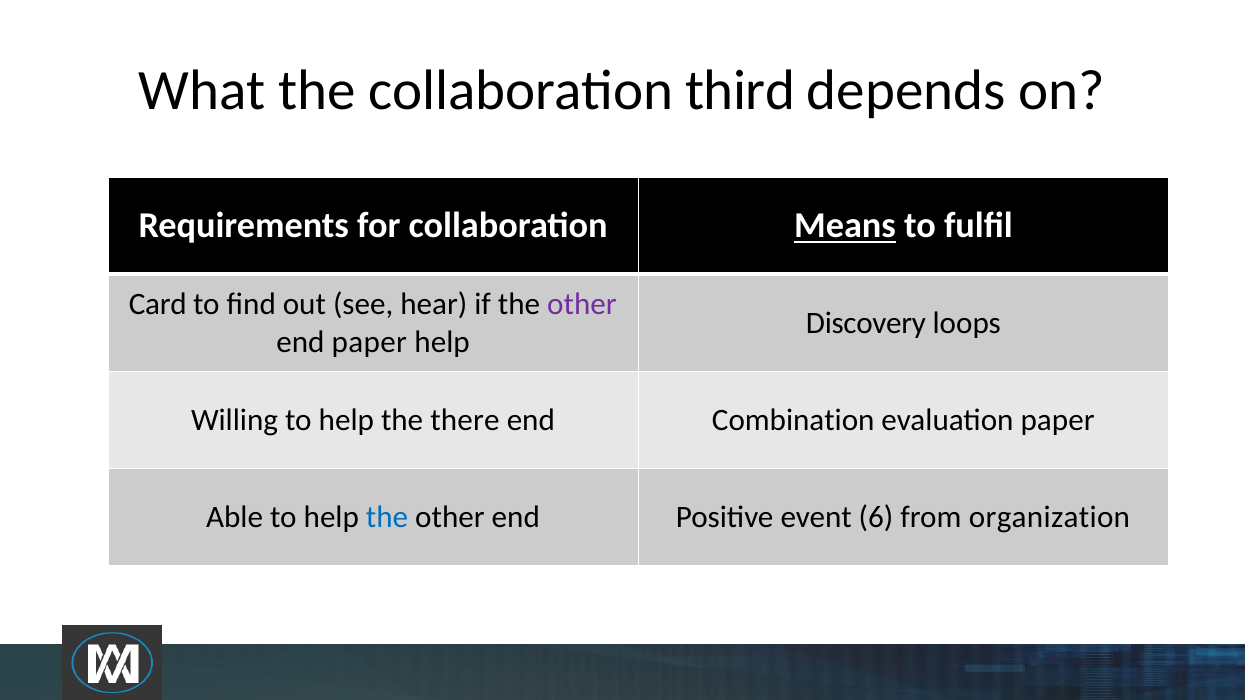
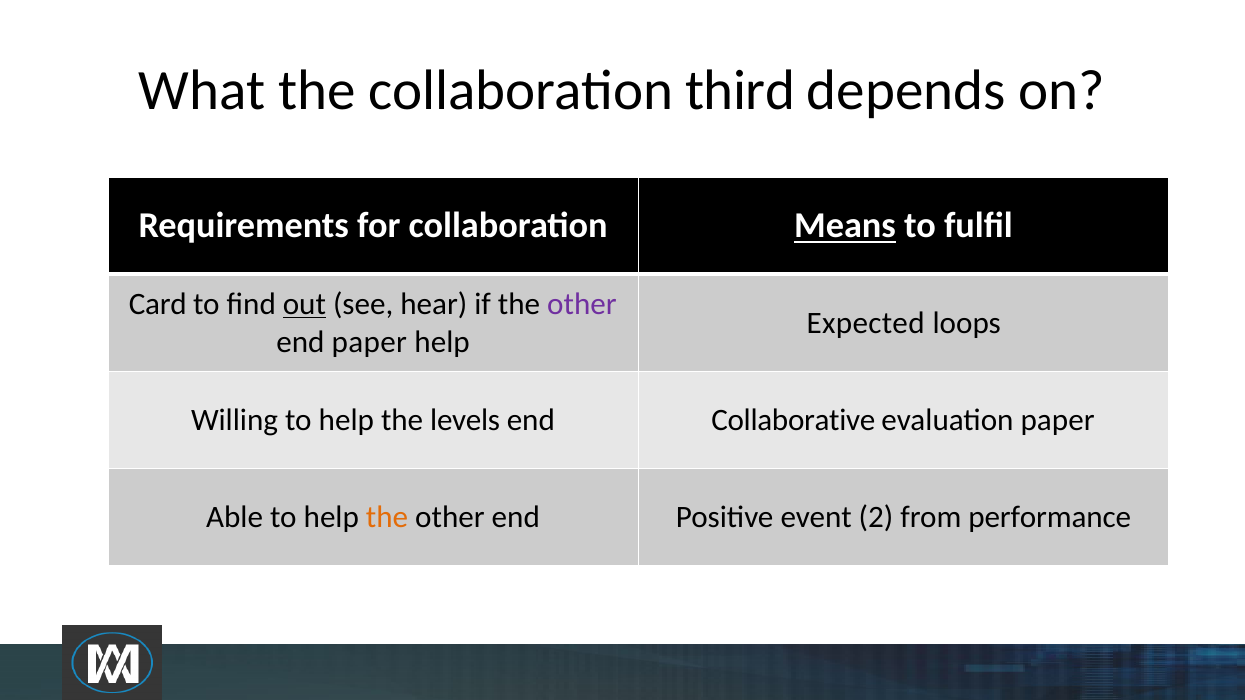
out underline: none -> present (304, 304)
Discovery: Discovery -> Expected (866, 323)
there: there -> levels (465, 420)
Combination: Combination -> Collaborative (793, 420)
the colour: blue -> orange (387, 518)
6: 6 -> 2 (876, 518)
organization: organization -> performance (1050, 518)
